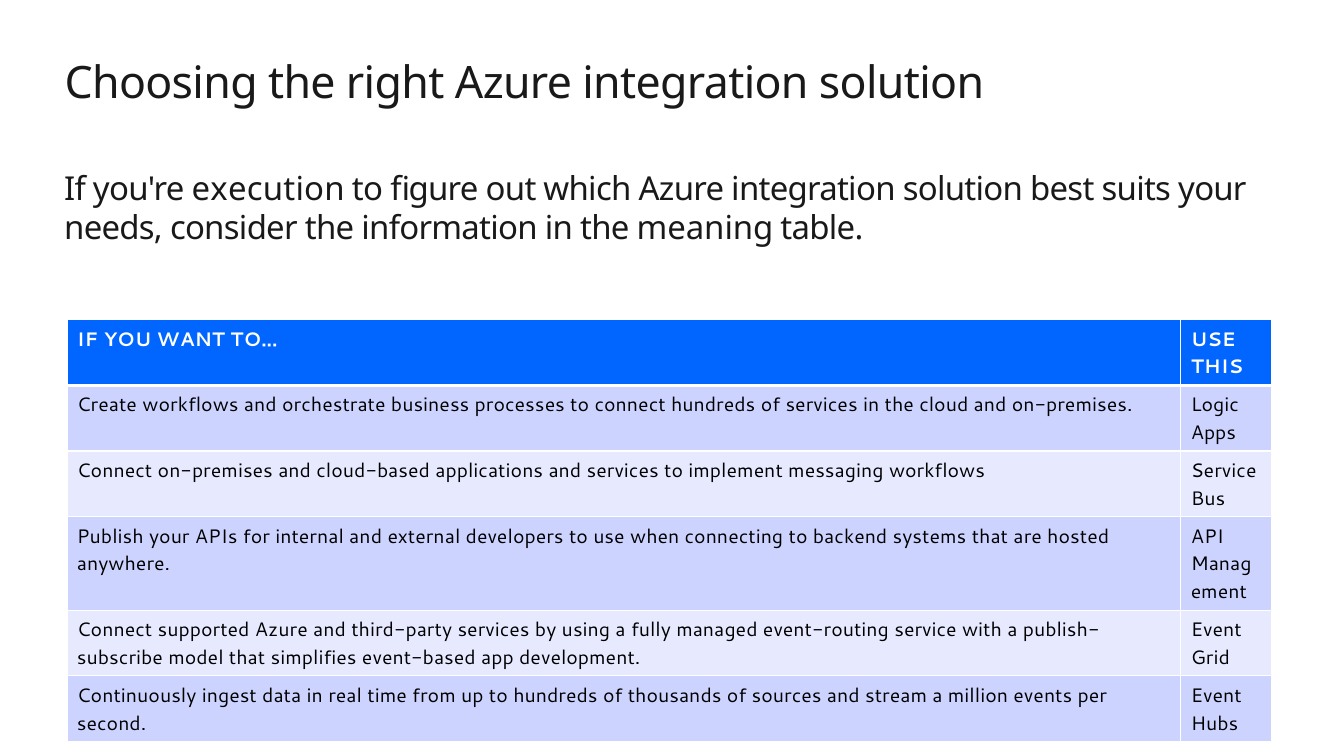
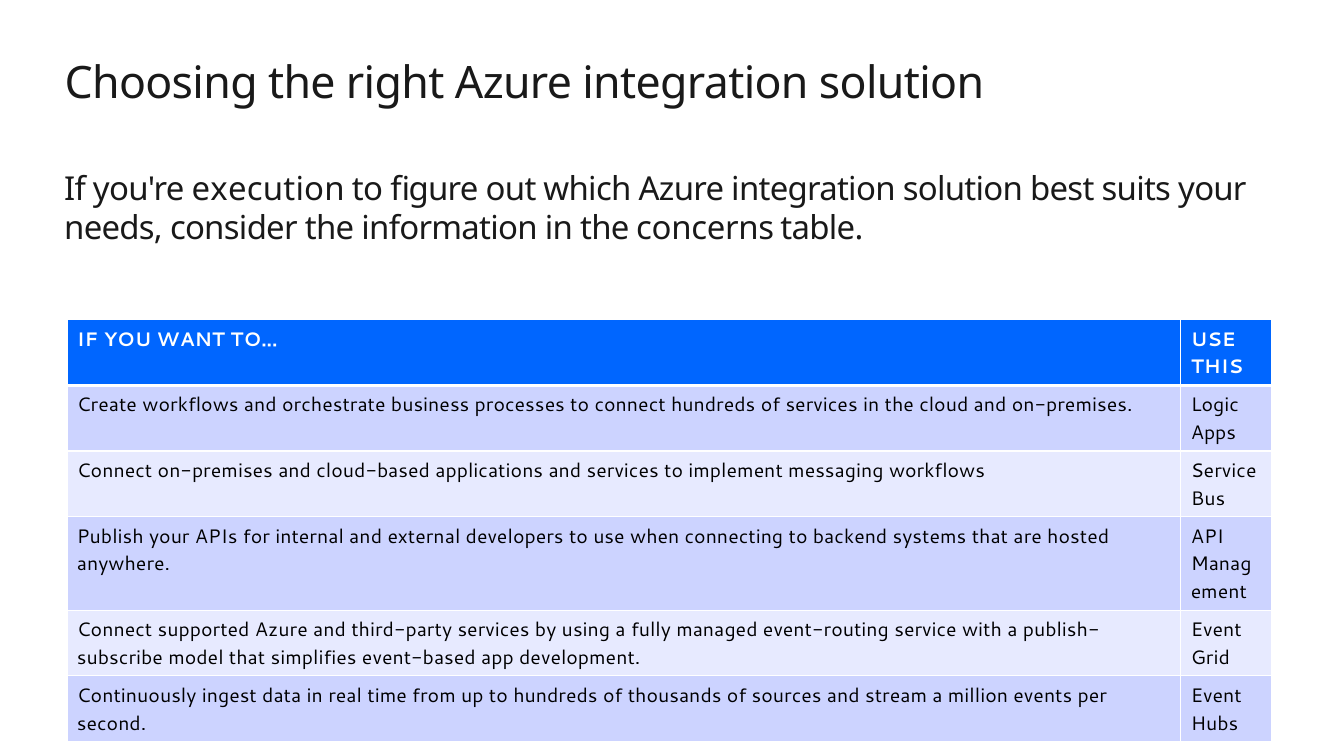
meaning: meaning -> concerns (705, 229)
